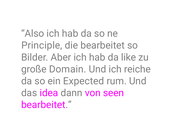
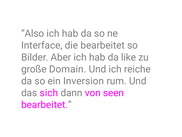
Principle: Principle -> Interface (42, 45)
Expected: Expected -> Inversion (84, 81)
idea: idea -> sich (49, 93)
